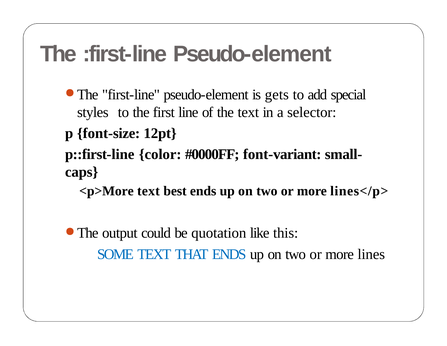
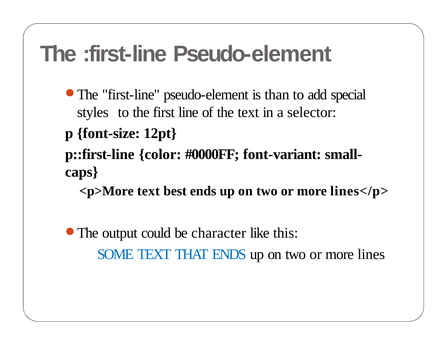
gets: gets -> than (277, 94)
quotation: quotation -> character (219, 233)
